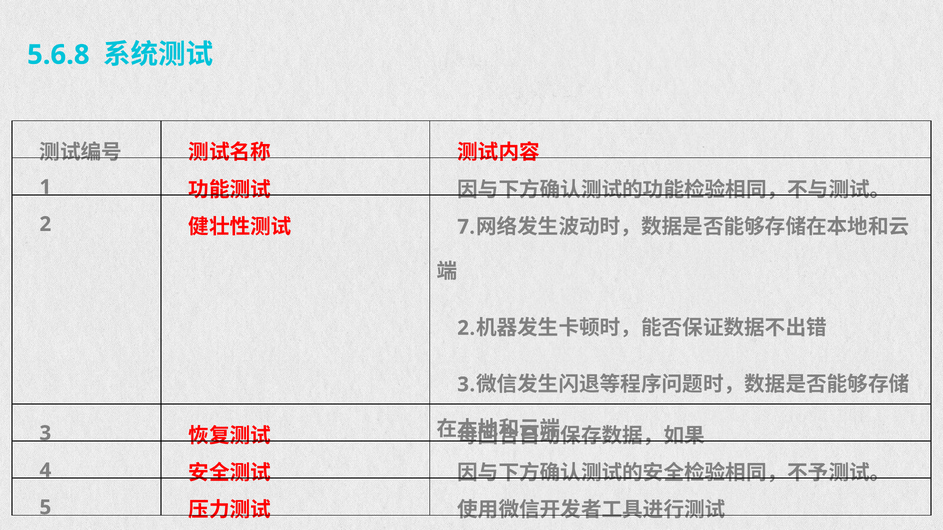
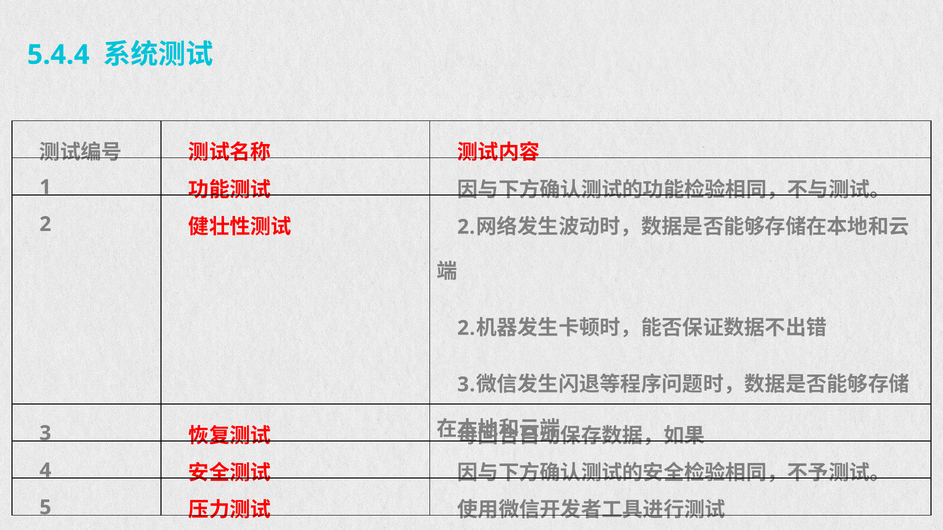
5.6.8: 5.6.8 -> 5.4.4 (58, 55)
7: 7 -> 2 (466, 227)
